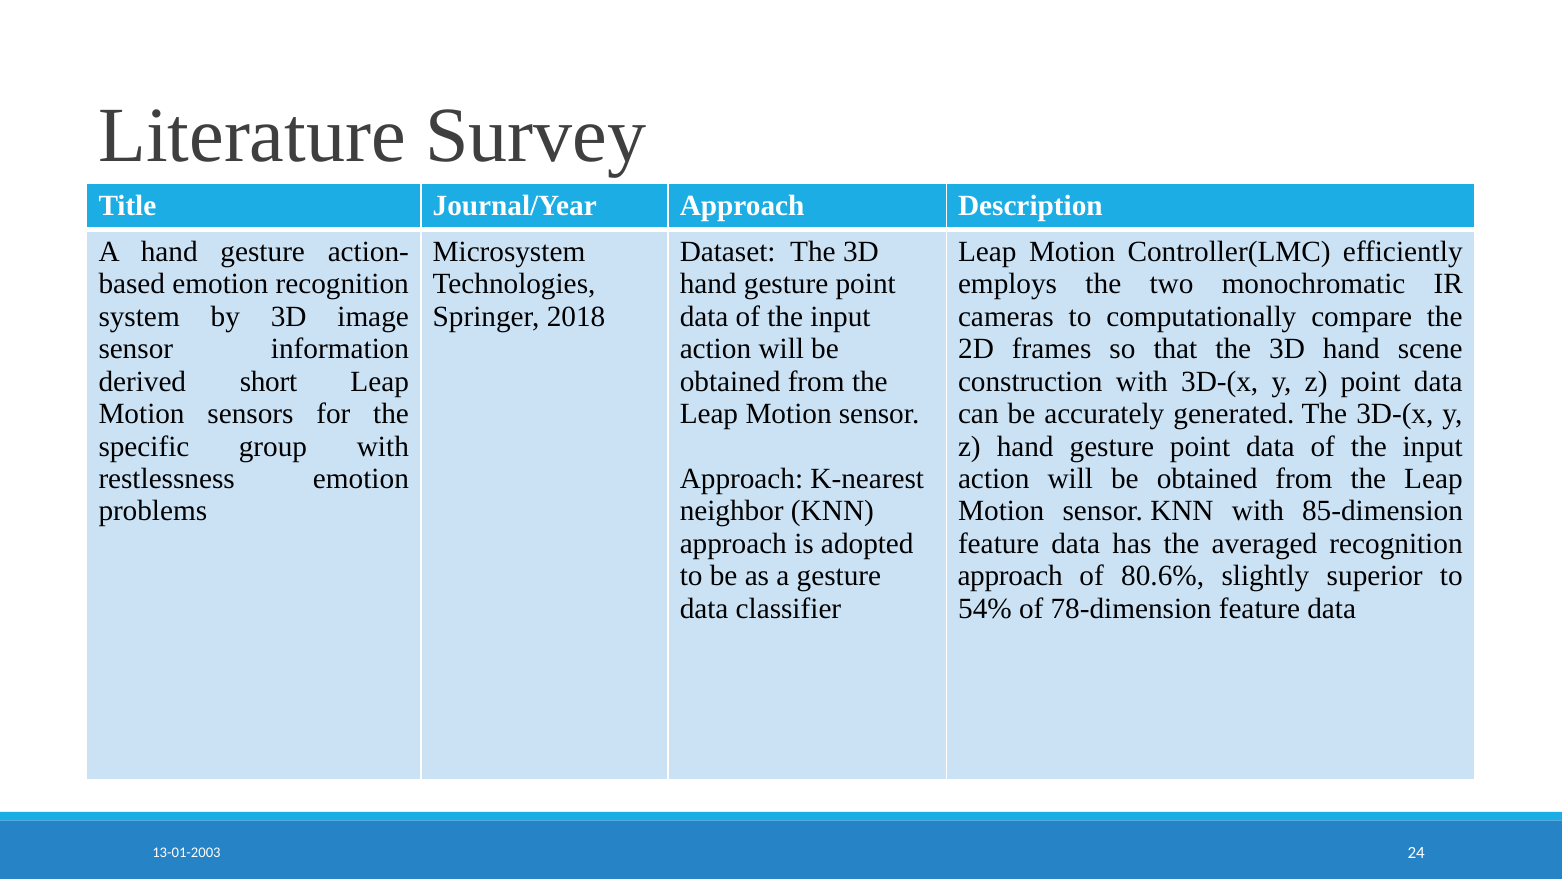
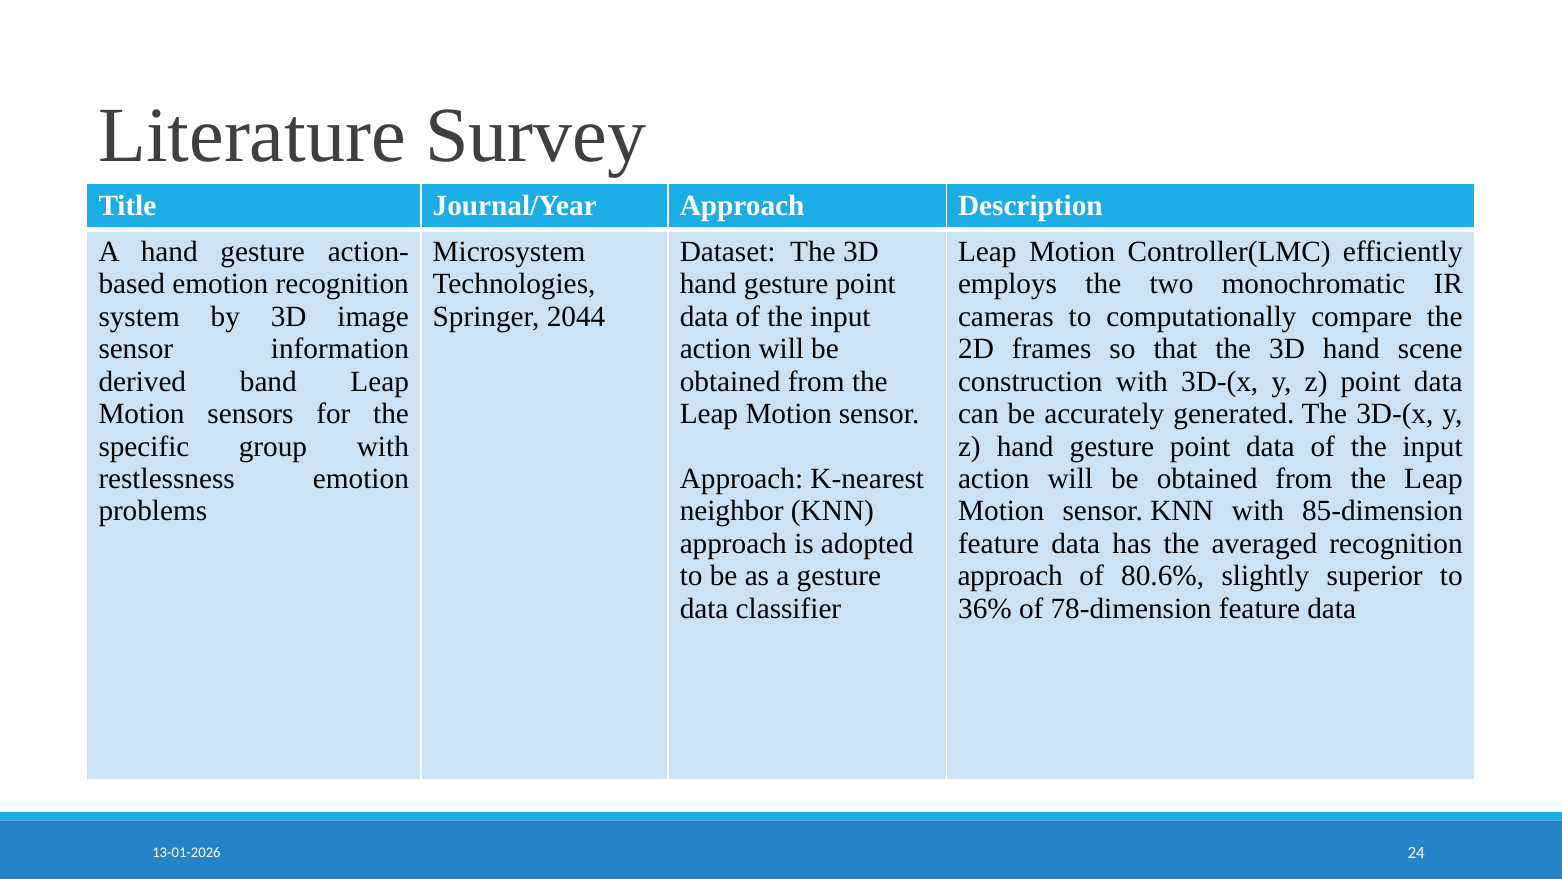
2018: 2018 -> 2044 (576, 316)
short: short -> band (268, 381)
54%: 54% -> 36% (985, 608)
13-01-2003: 13-01-2003 -> 13-01-2026 (186, 852)
